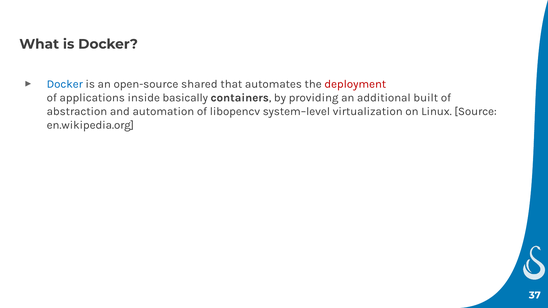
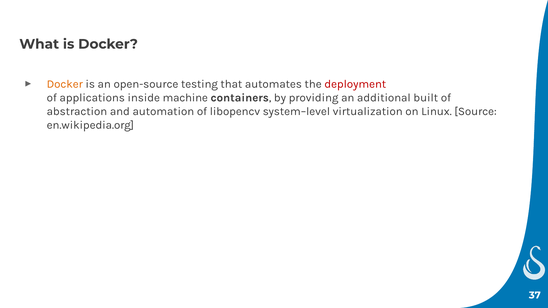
Docker colour: blue -> orange (65, 84)
shared: shared -> testing (199, 84)
basically: basically -> machine (185, 98)
